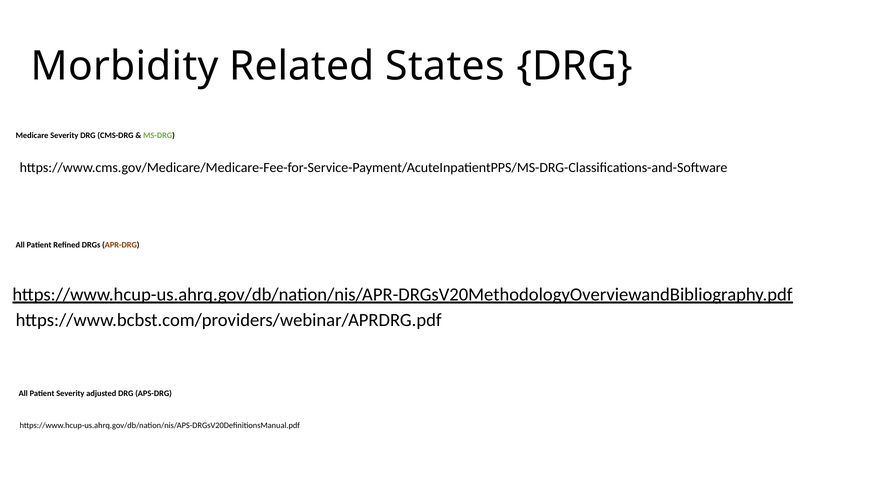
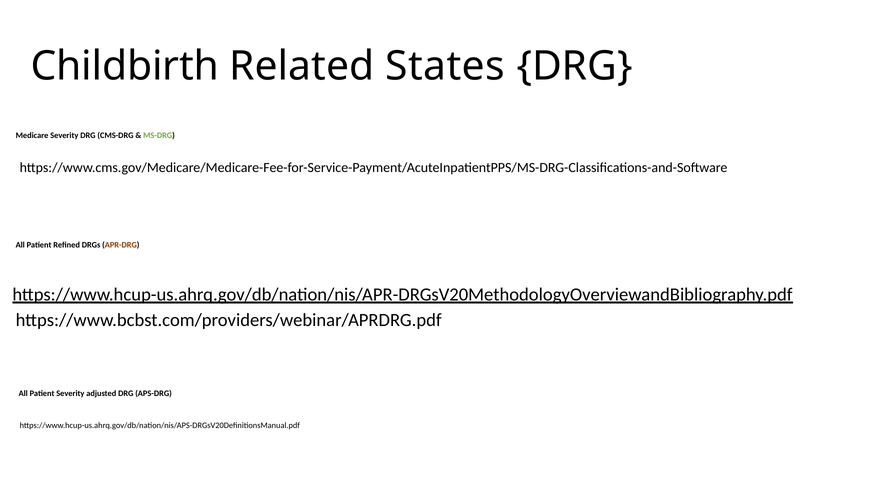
Morbidity: Morbidity -> Childbirth (125, 66)
